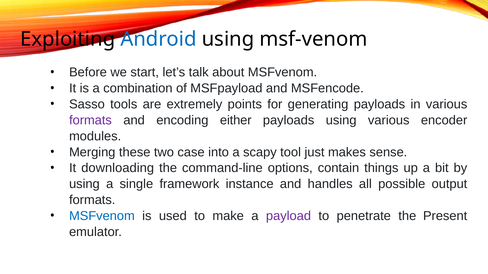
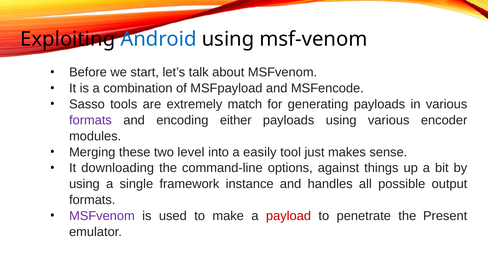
points: points -> match (245, 104)
case: case -> level (191, 152)
scapy: scapy -> easily (260, 152)
contain: contain -> against (338, 168)
MSFvenom colour: blue -> purple (102, 216)
payload colour: purple -> red (288, 216)
